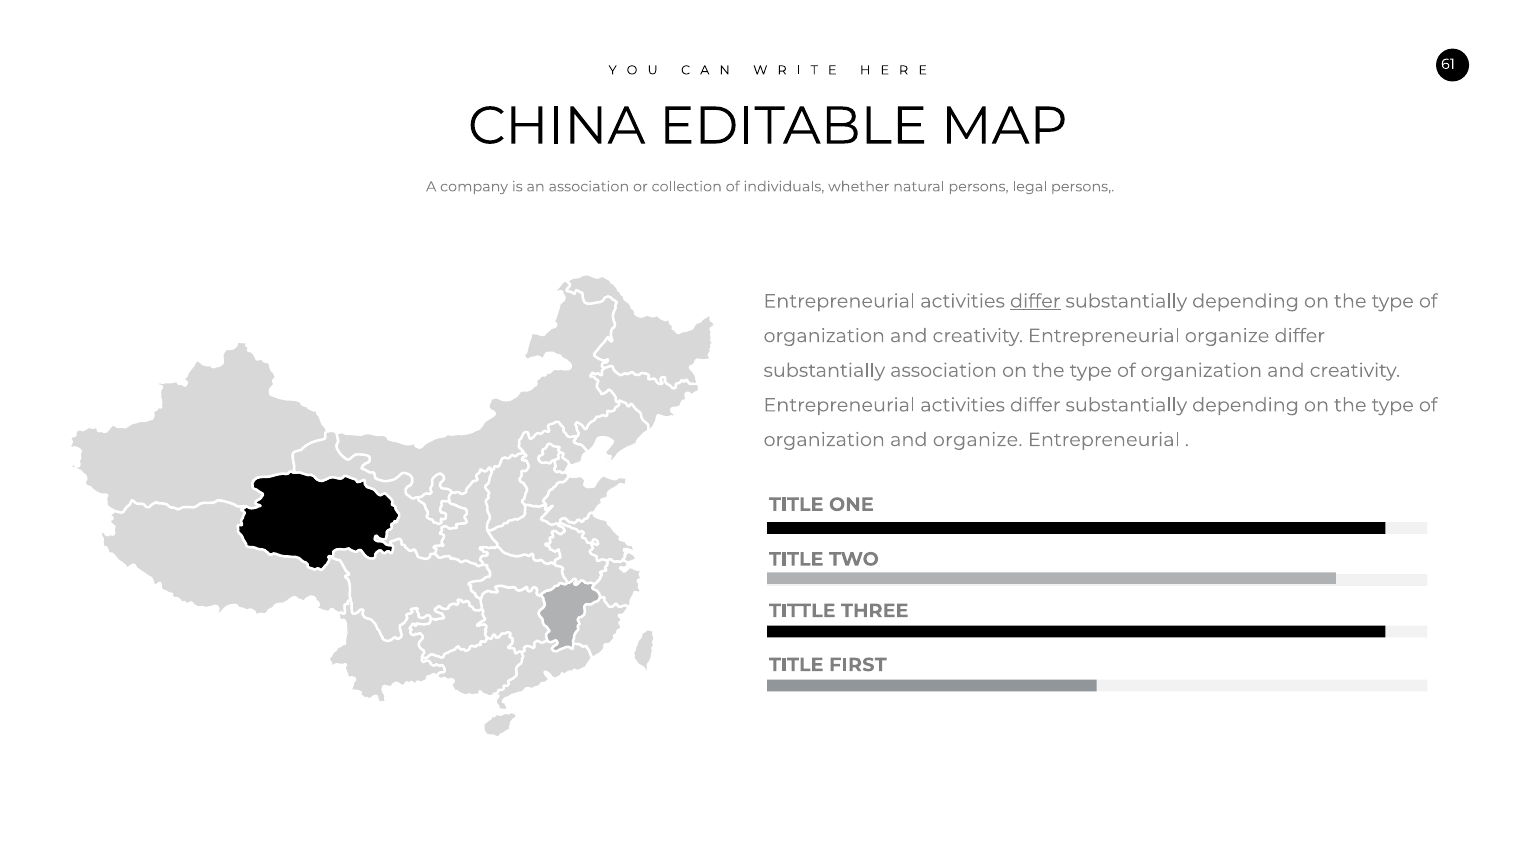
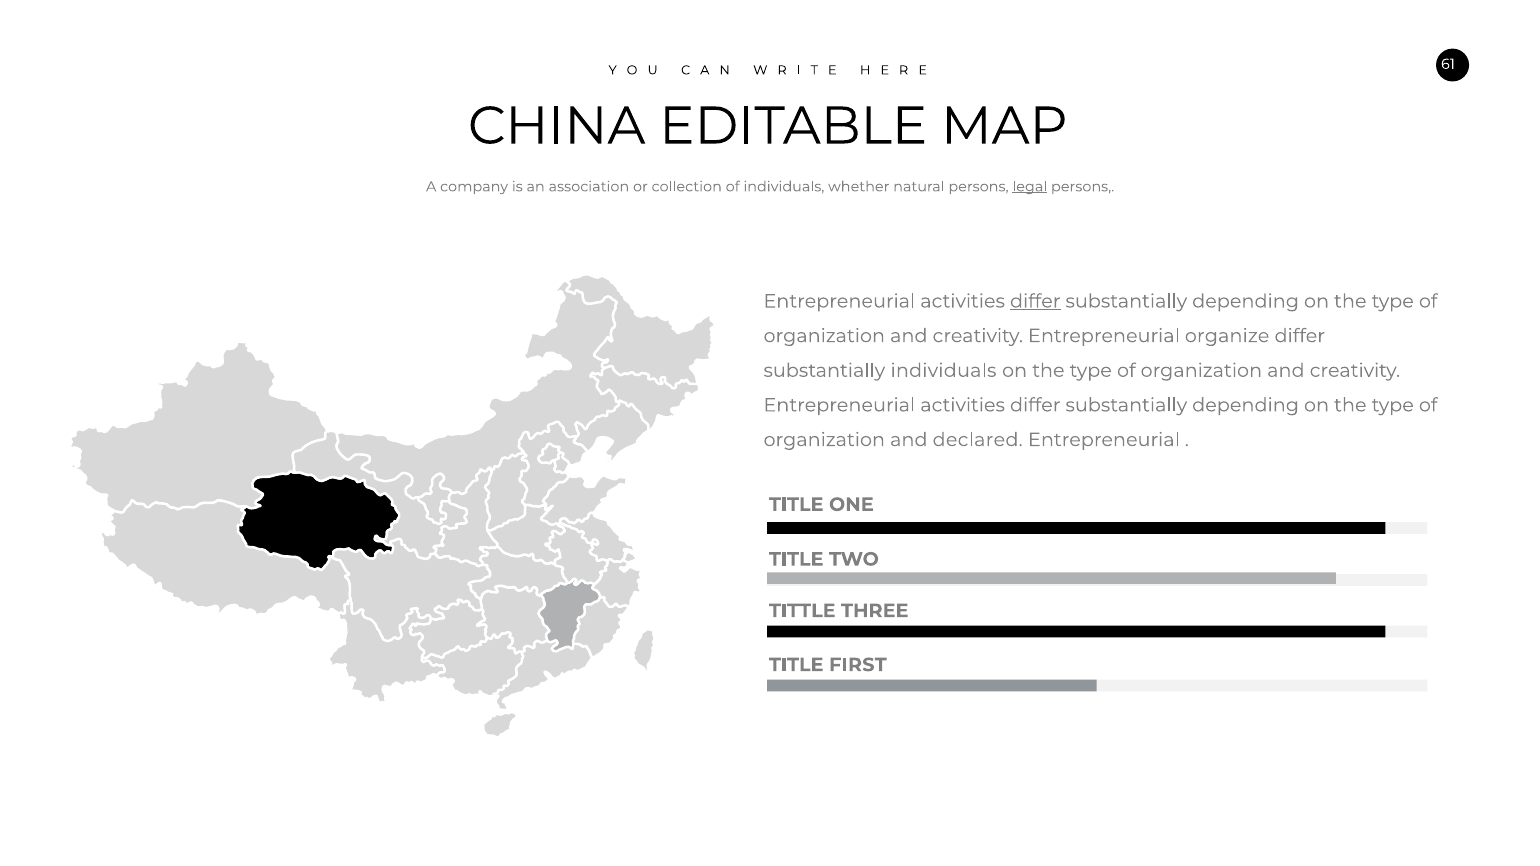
legal underline: none -> present (1030, 187)
substantially association: association -> individuals (943, 371)
and organize: organize -> declared (978, 440)
